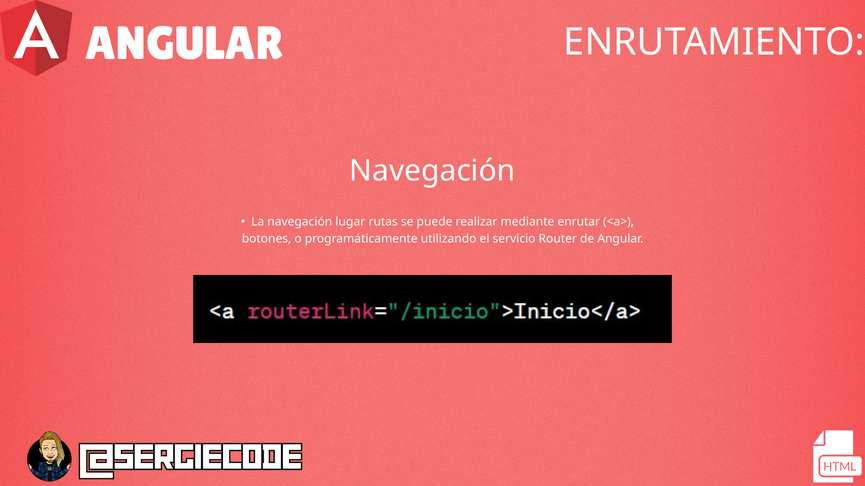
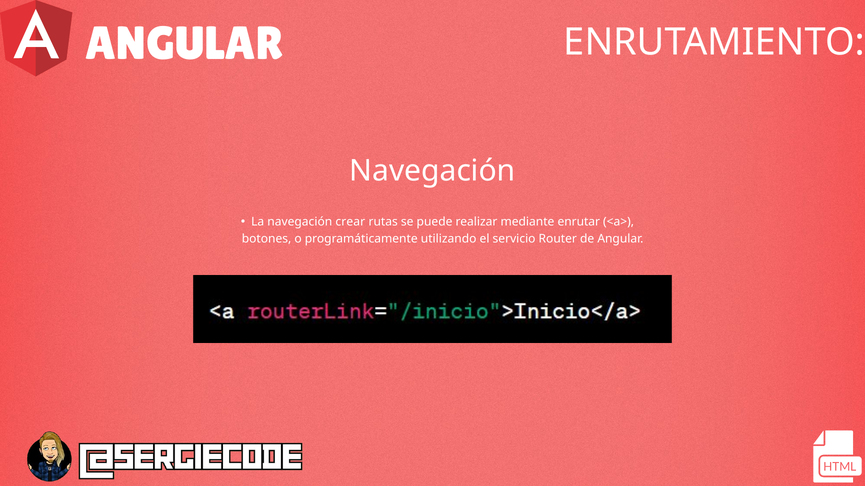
lugar: lugar -> crear (350, 222)
